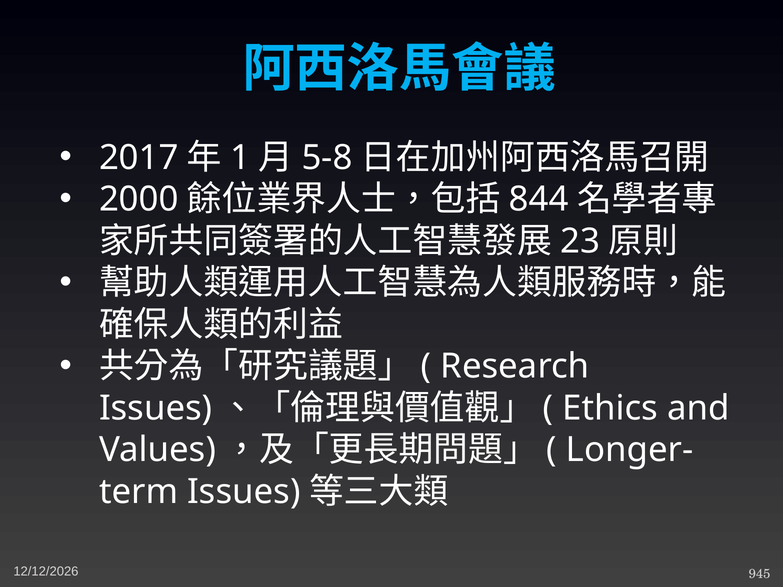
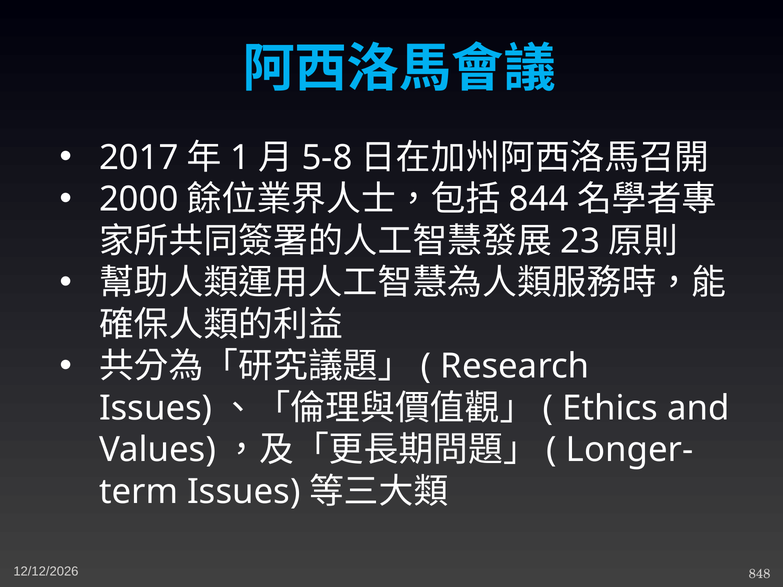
945: 945 -> 848 (760, 574)
